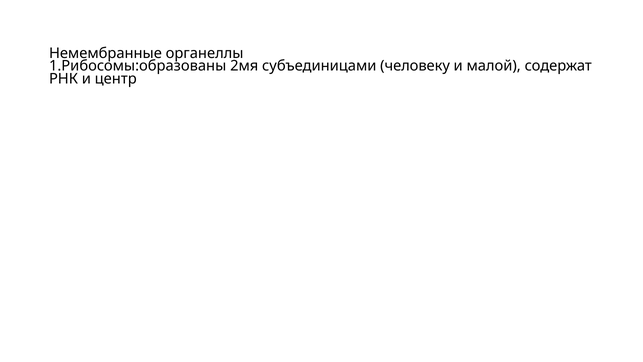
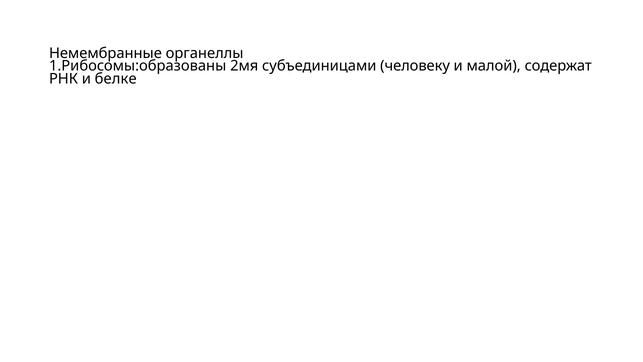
центр: центр -> белке (116, 79)
